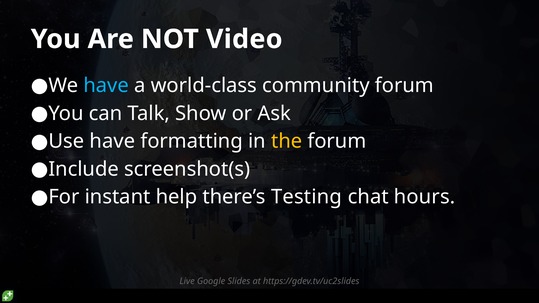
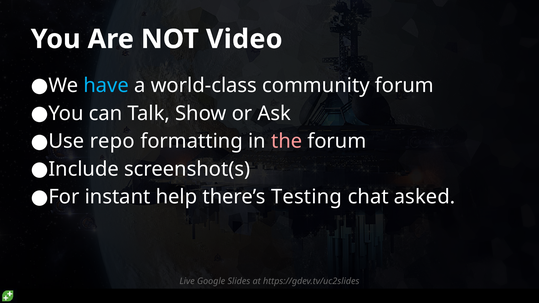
Use have: have -> repo (112, 141)
the colour: yellow -> pink (287, 141)
hours: hours -> asked (425, 197)
